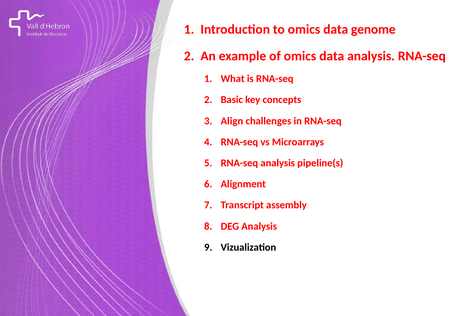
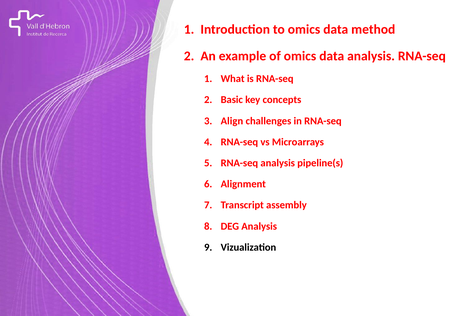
genome: genome -> method (373, 29)
